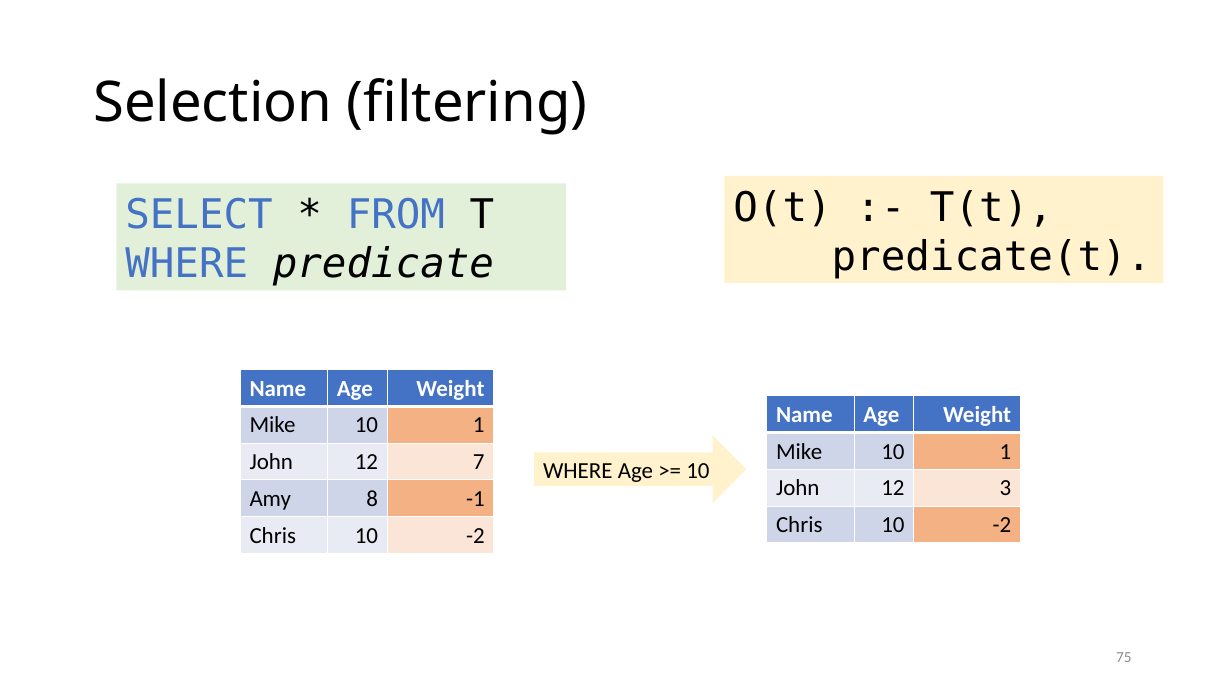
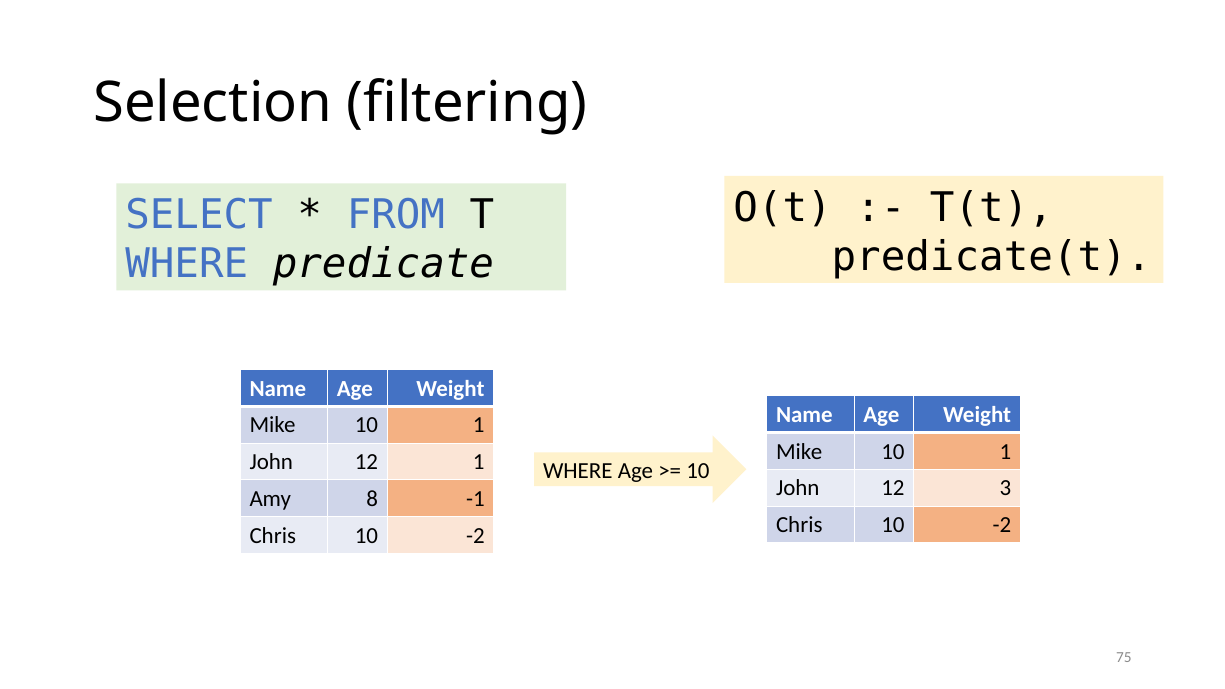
12 7: 7 -> 1 (479, 462)
